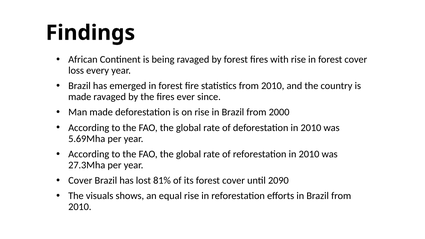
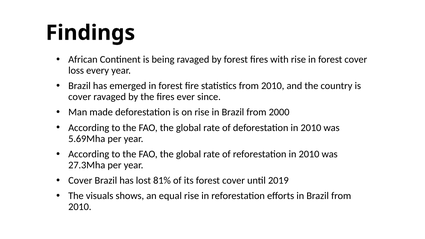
made: made -> cover (80, 97)
2090: 2090 -> 2019 (278, 181)
